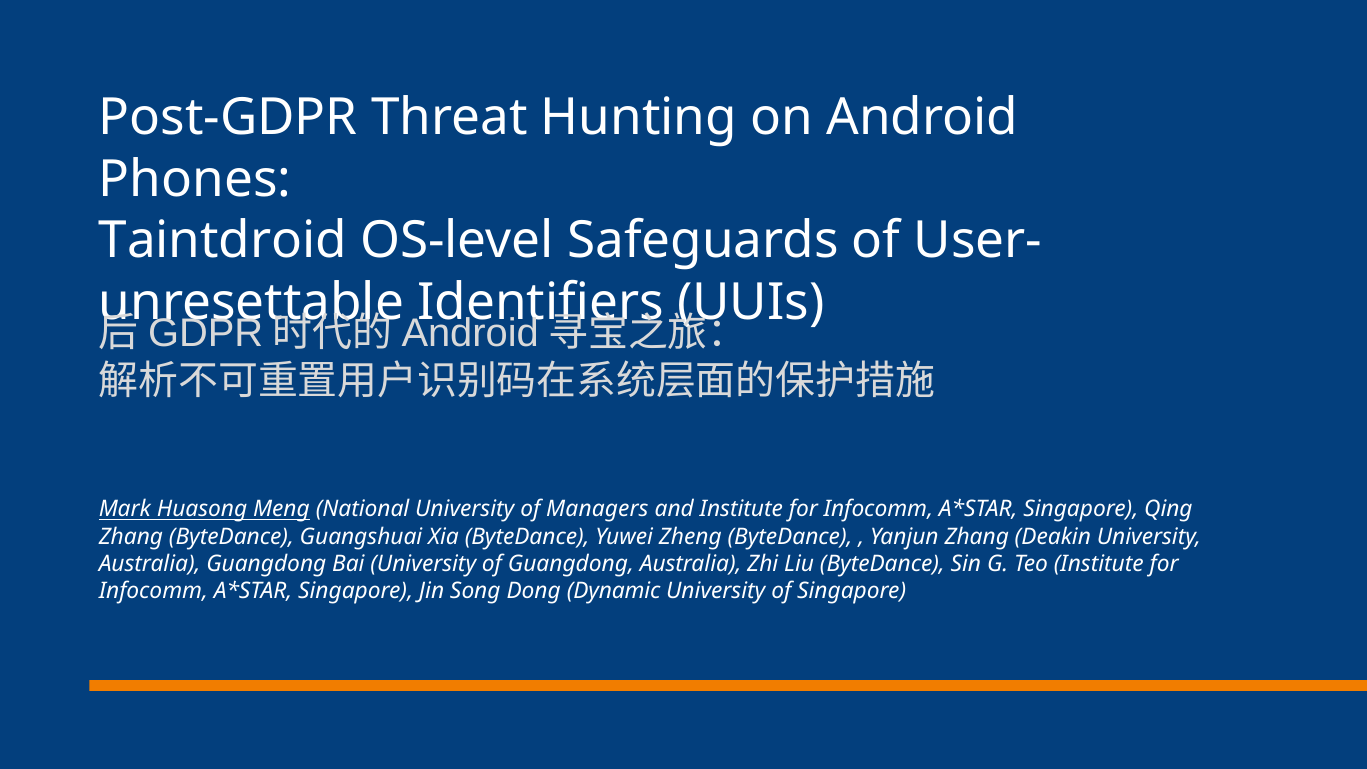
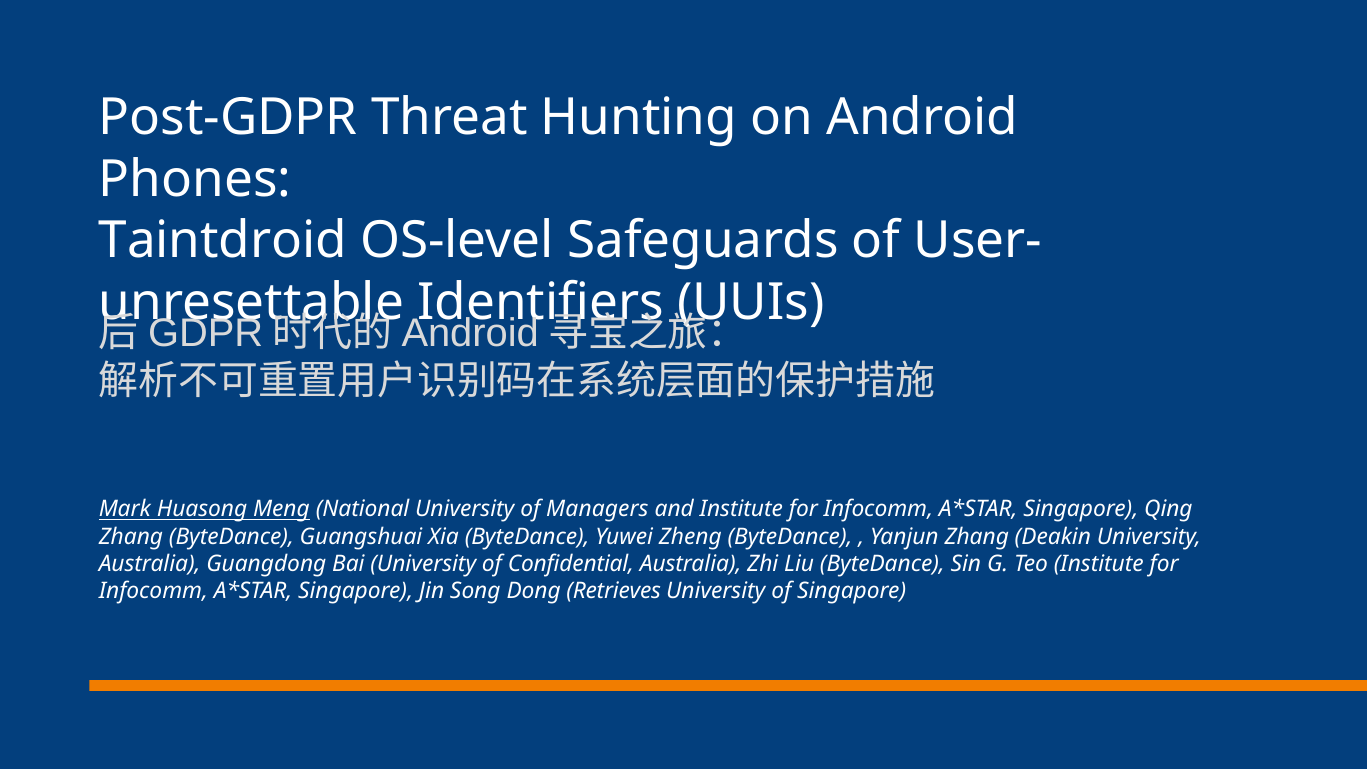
of Guangdong: Guangdong -> Confidential (571, 564)
Dynamic: Dynamic -> Retrieves (614, 591)
